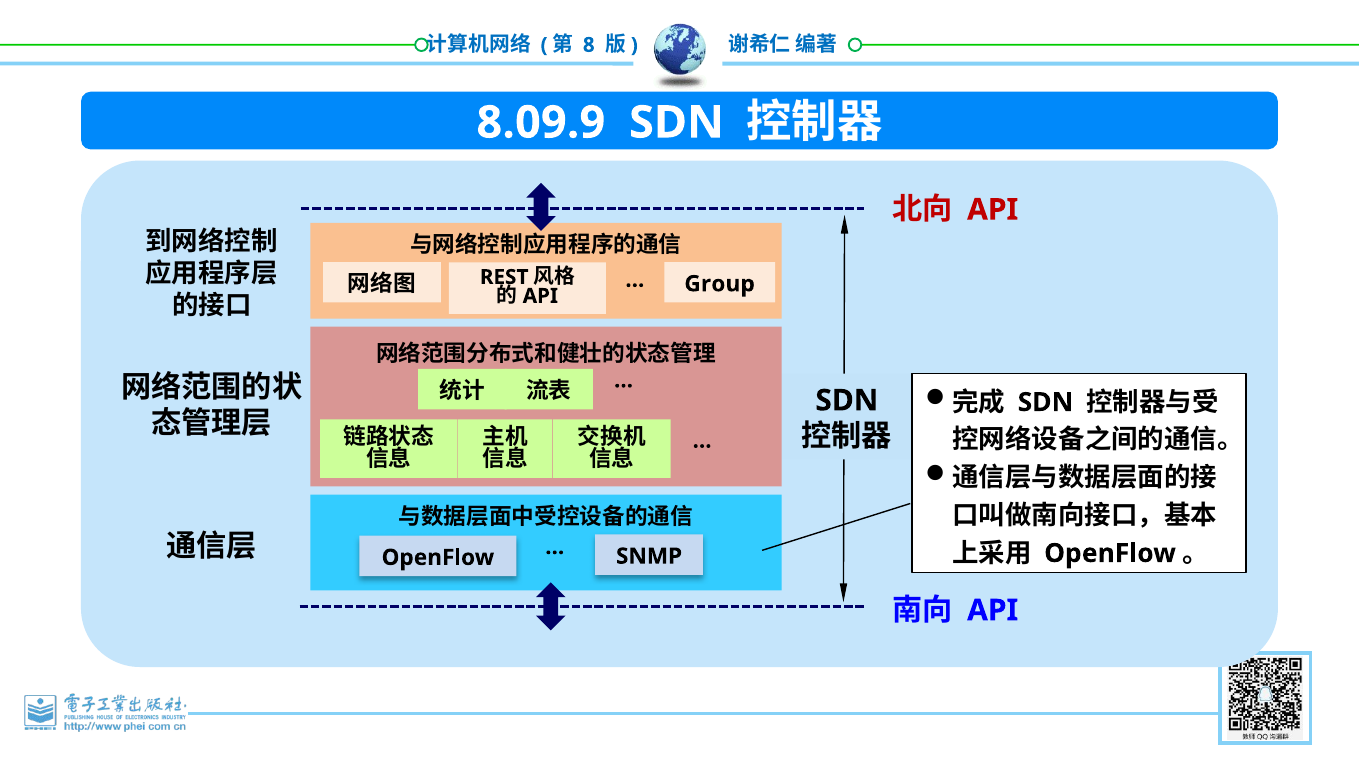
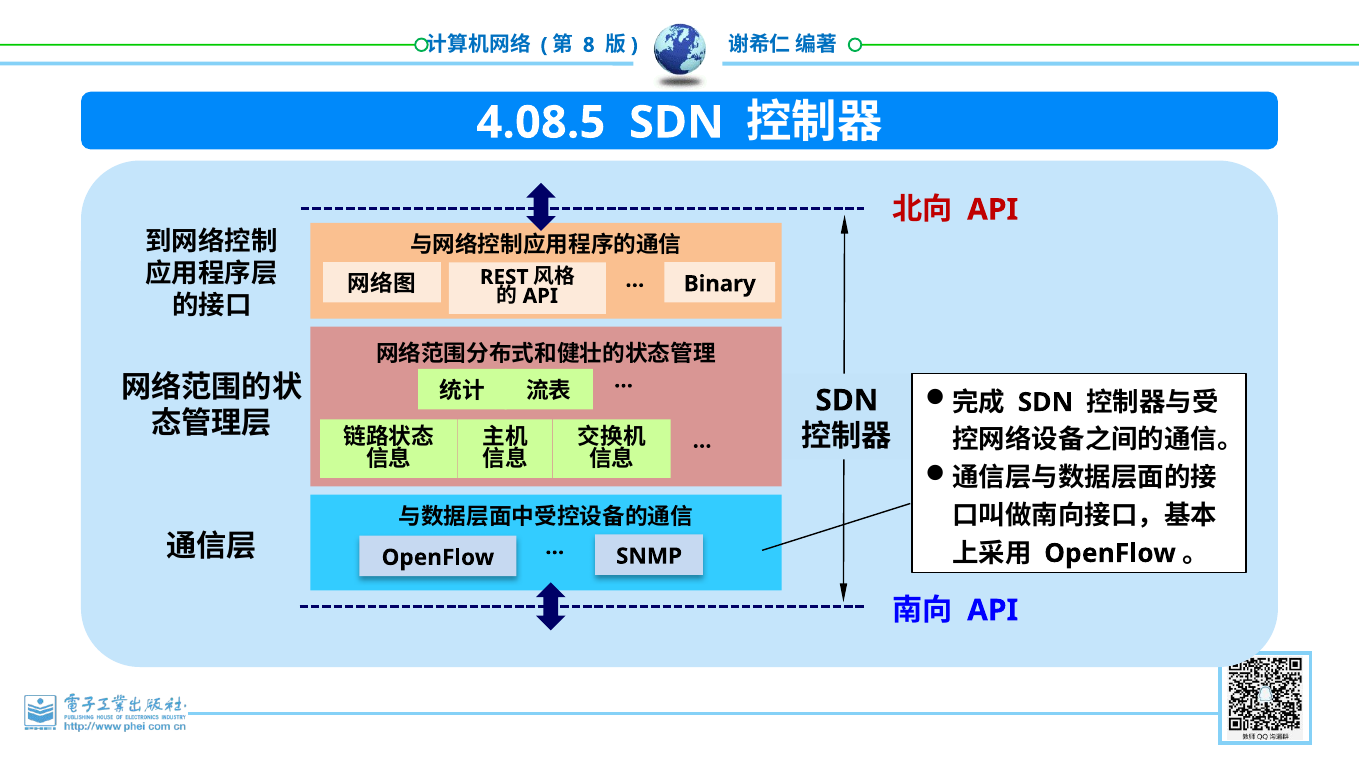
8.09.9: 8.09.9 -> 4.08.5 (541, 123)
Group: Group -> Binary (720, 284)
